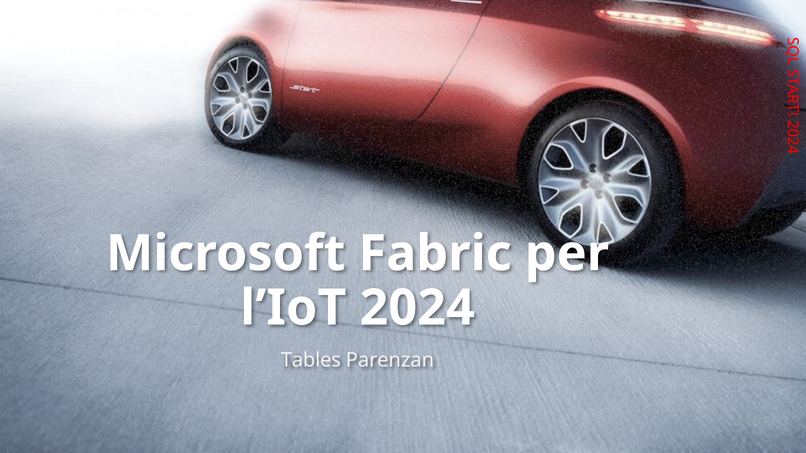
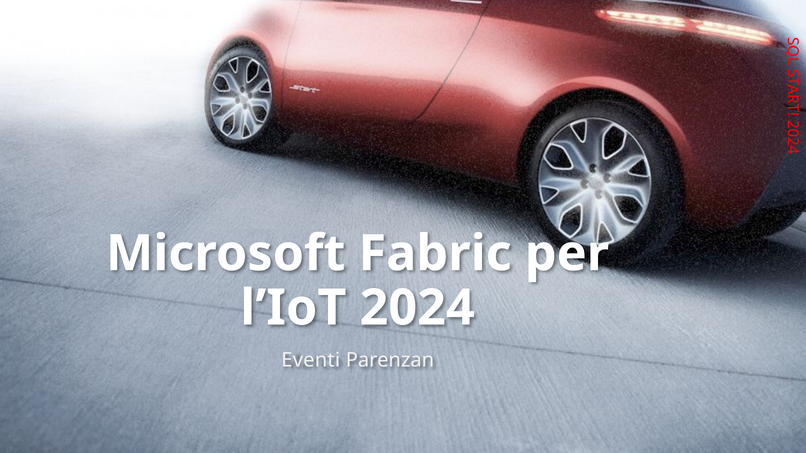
Tables: Tables -> Eventi (311, 361)
